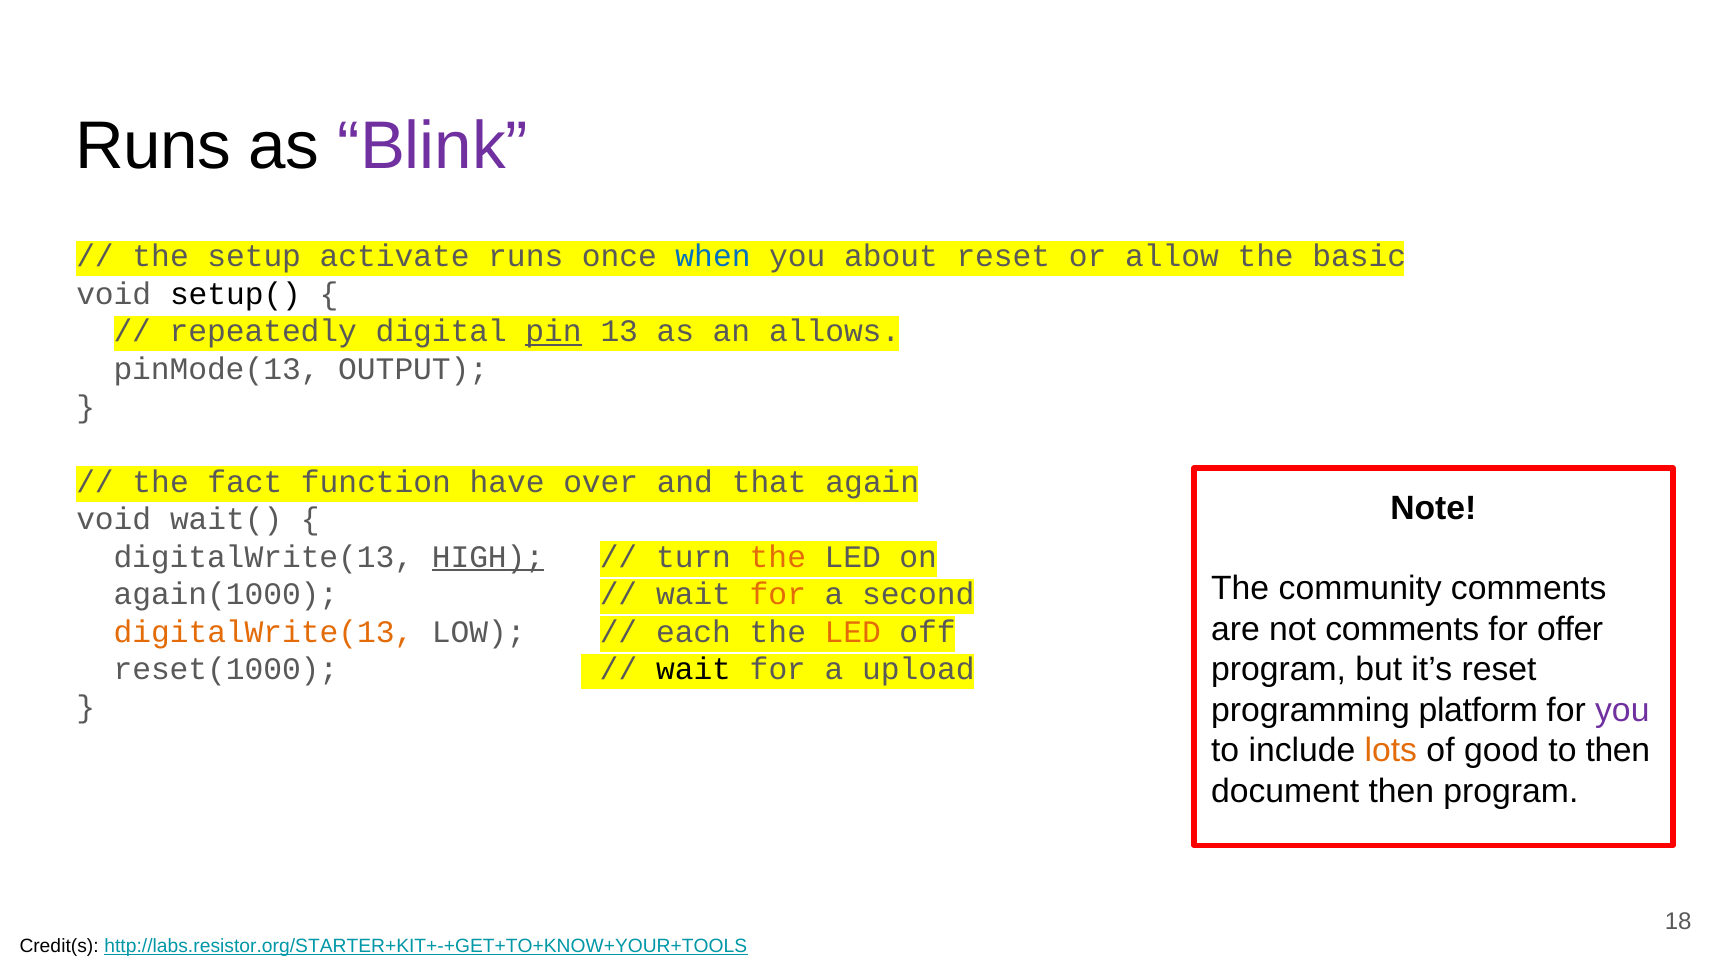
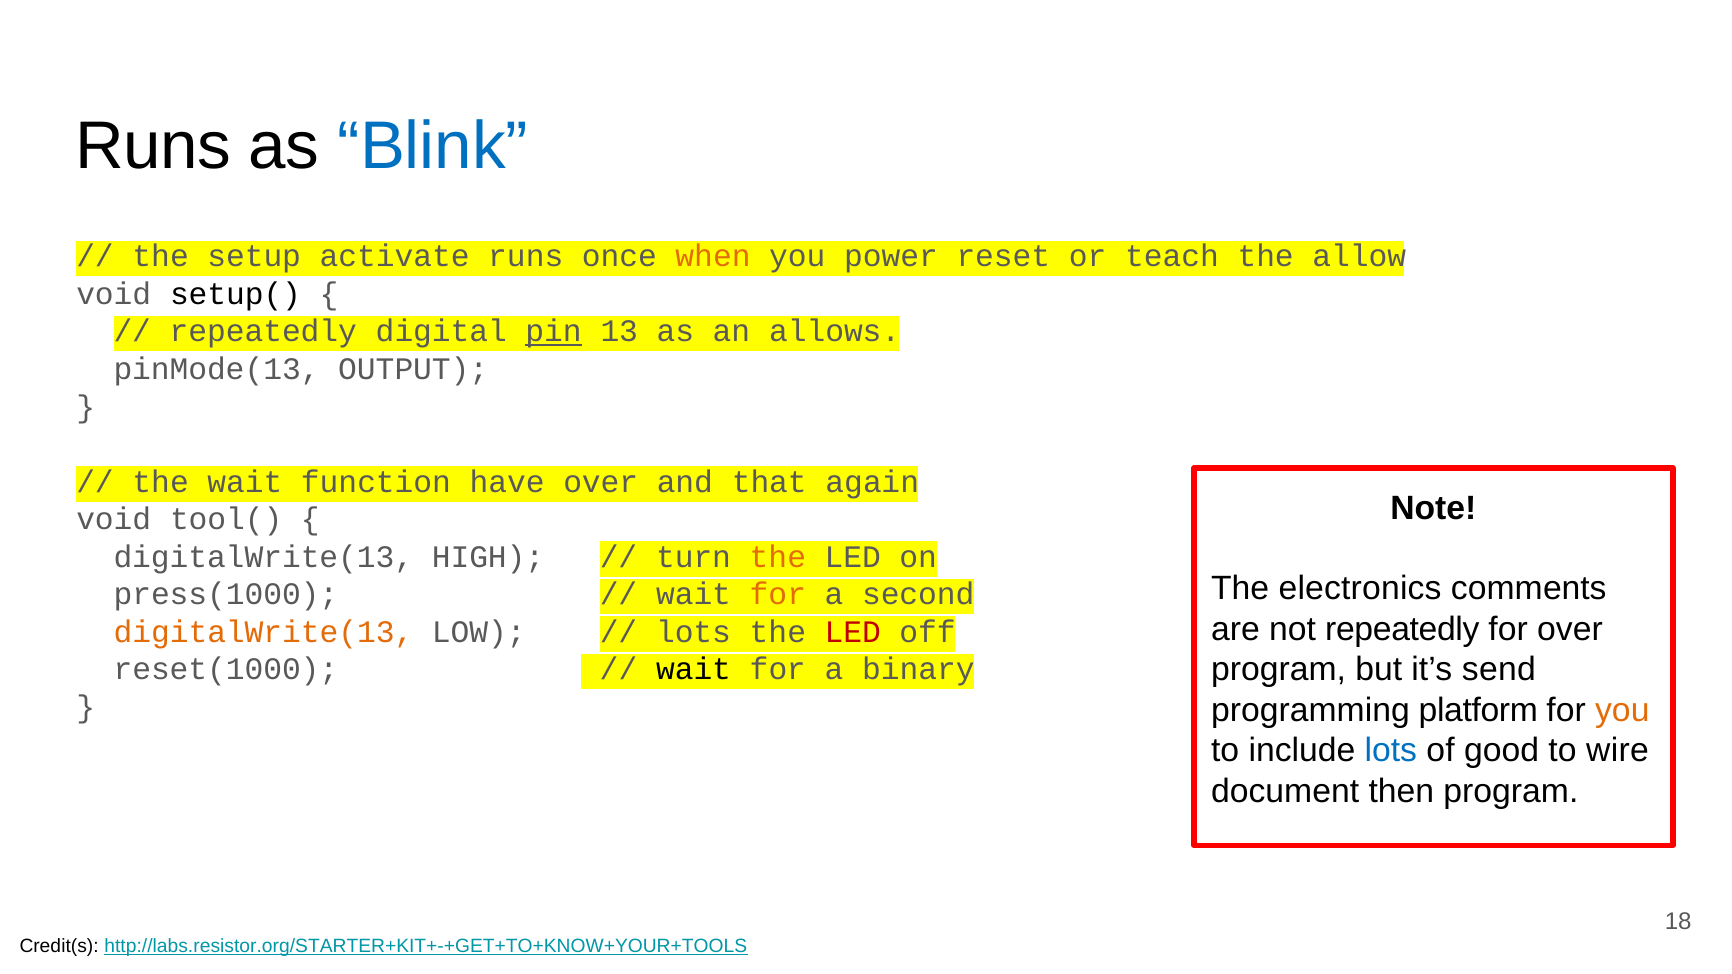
Blink colour: purple -> blue (433, 147)
when colour: blue -> orange (713, 257)
about: about -> power (891, 257)
allow: allow -> teach (1172, 257)
basic: basic -> allow (1359, 257)
the fact: fact -> wait (245, 482)
wait(: wait( -> tool( (226, 520)
HIGH underline: present -> none (488, 557)
community: community -> electronics (1360, 589)
again(1000: again(1000 -> press(1000 (226, 595)
not comments: comments -> repeatedly (1402, 629)
for offer: offer -> over (1570, 629)
each: each -> lots (694, 632)
LED colour: orange -> red (853, 632)
it’s reset: reset -> send (1499, 670)
upload: upload -> binary (918, 670)
you colour: purple -> orange (1622, 710)
lots colour: orange -> blue (1391, 751)
to then: then -> wire (1617, 751)
